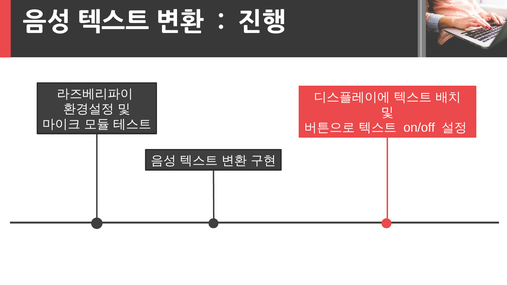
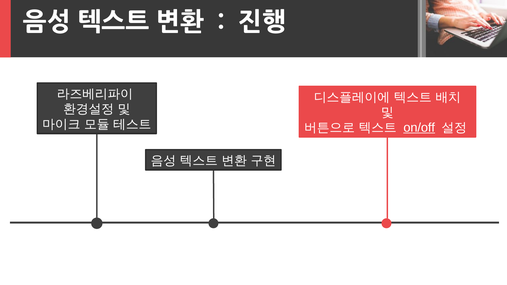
on/off underline: none -> present (419, 128)
